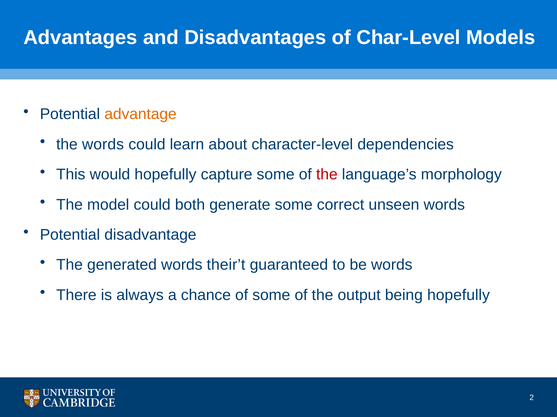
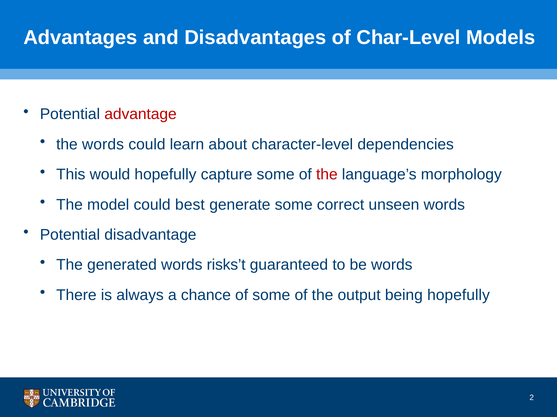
advantage colour: orange -> red (141, 114)
both: both -> best (190, 205)
their’t: their’t -> risks’t (226, 265)
